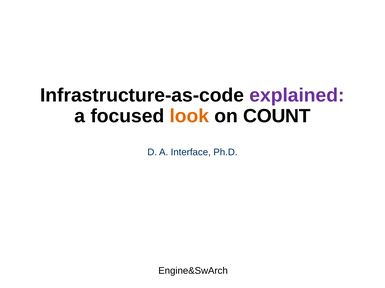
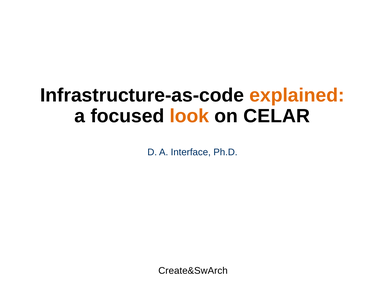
explained colour: purple -> orange (297, 96)
COUNT: COUNT -> CELAR (277, 116)
Engine&SwArch: Engine&SwArch -> Create&SwArch (193, 271)
